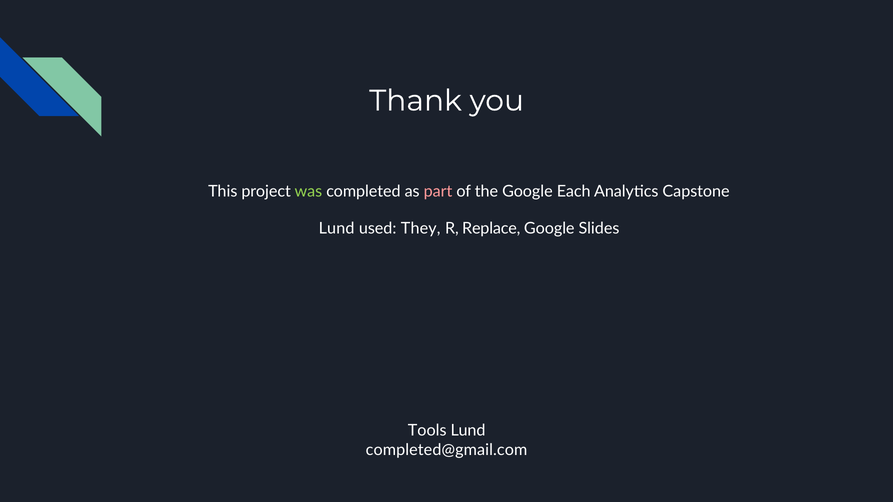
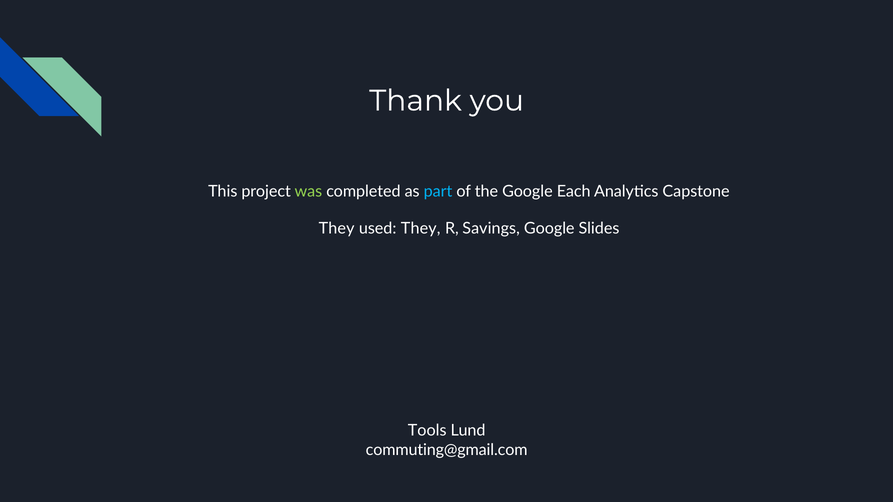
part colour: pink -> light blue (438, 192)
Lund: Lund -> They (337, 229)
Replace: Replace -> Savings (491, 229)
completed@gmail.com: completed@gmail.com -> commuting@gmail.com (447, 450)
